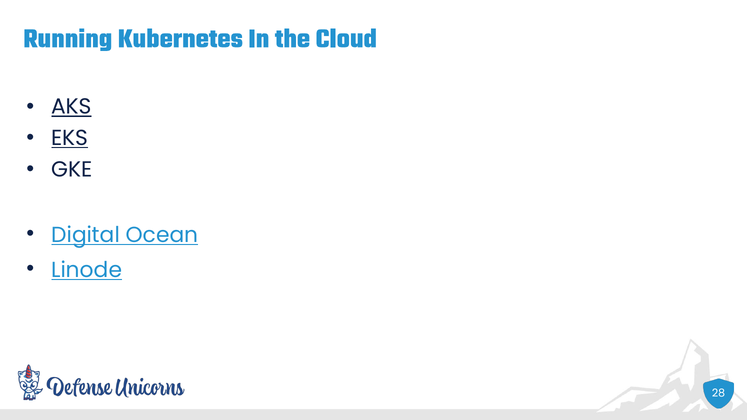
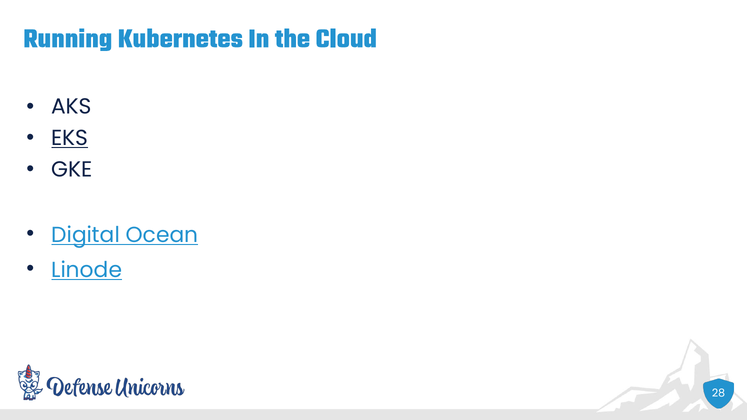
AKS underline: present -> none (72, 107)
